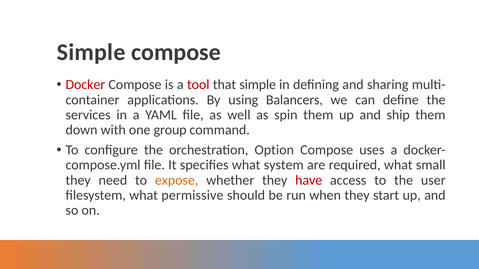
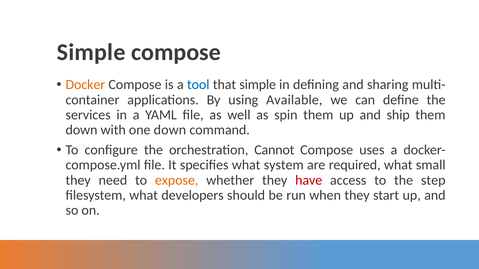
Docker colour: red -> orange (85, 85)
tool colour: red -> blue (198, 85)
Balancers: Balancers -> Available (294, 100)
one group: group -> down (170, 130)
Option: Option -> Cannot (274, 150)
user: user -> step (433, 180)
permissive: permissive -> developers (193, 195)
